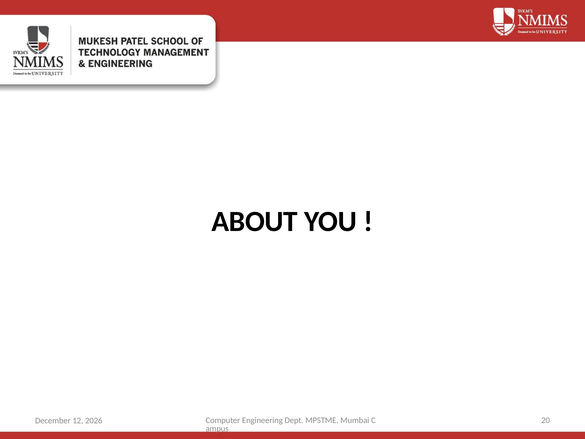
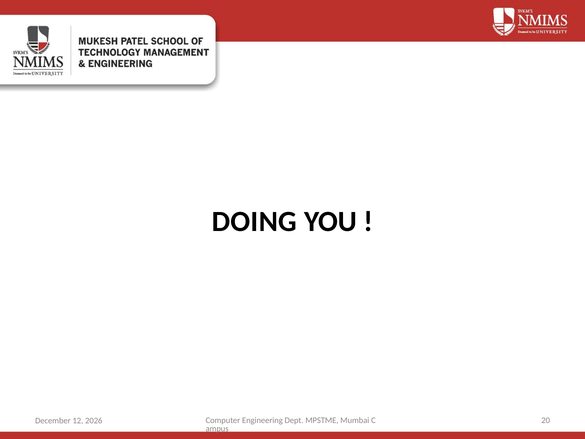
ABOUT: ABOUT -> DOING (254, 221)
